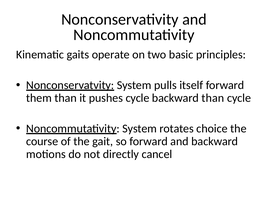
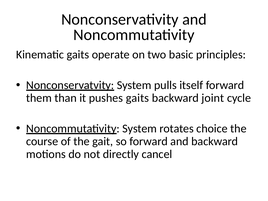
pushes cycle: cycle -> gaits (137, 98)
backward than: than -> joint (213, 98)
